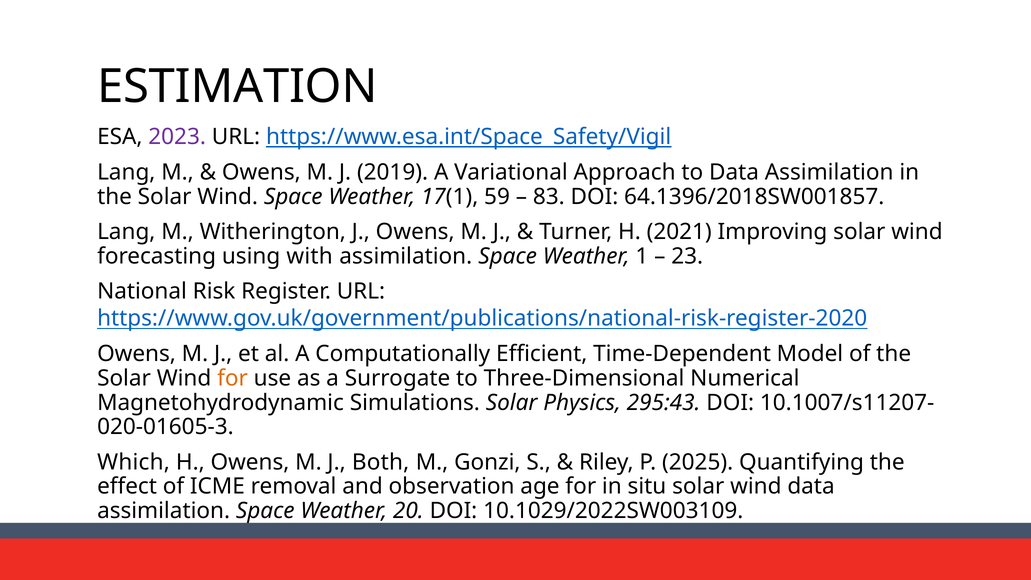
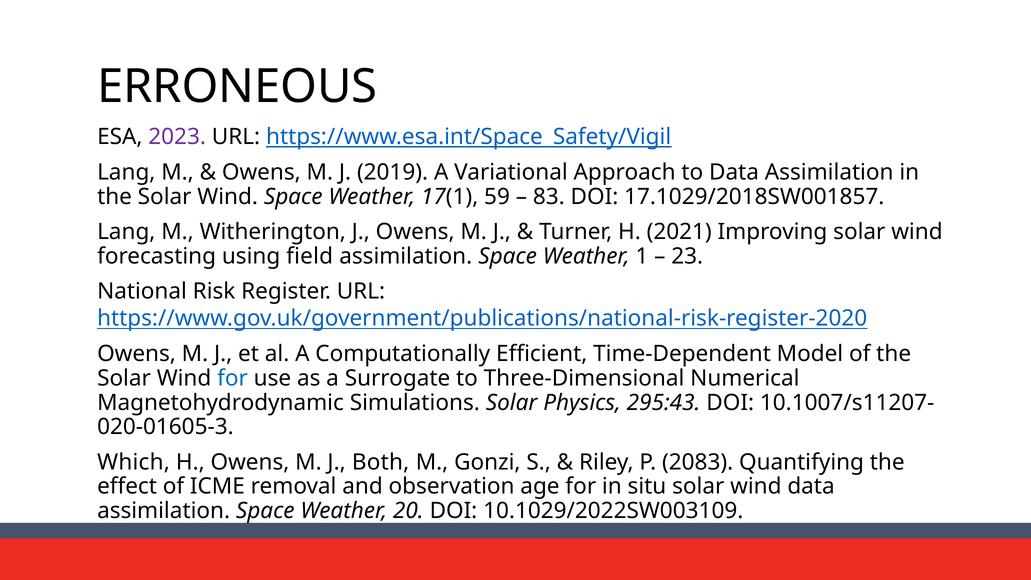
ESTIMATION: ESTIMATION -> ERRONEOUS (237, 87)
64.1396/2018SW001857: 64.1396/2018SW001857 -> 17.1029/2018SW001857 (754, 197)
with: with -> field (310, 256)
for colour: orange -> blue (233, 378)
2025: 2025 -> 2083 (698, 462)
